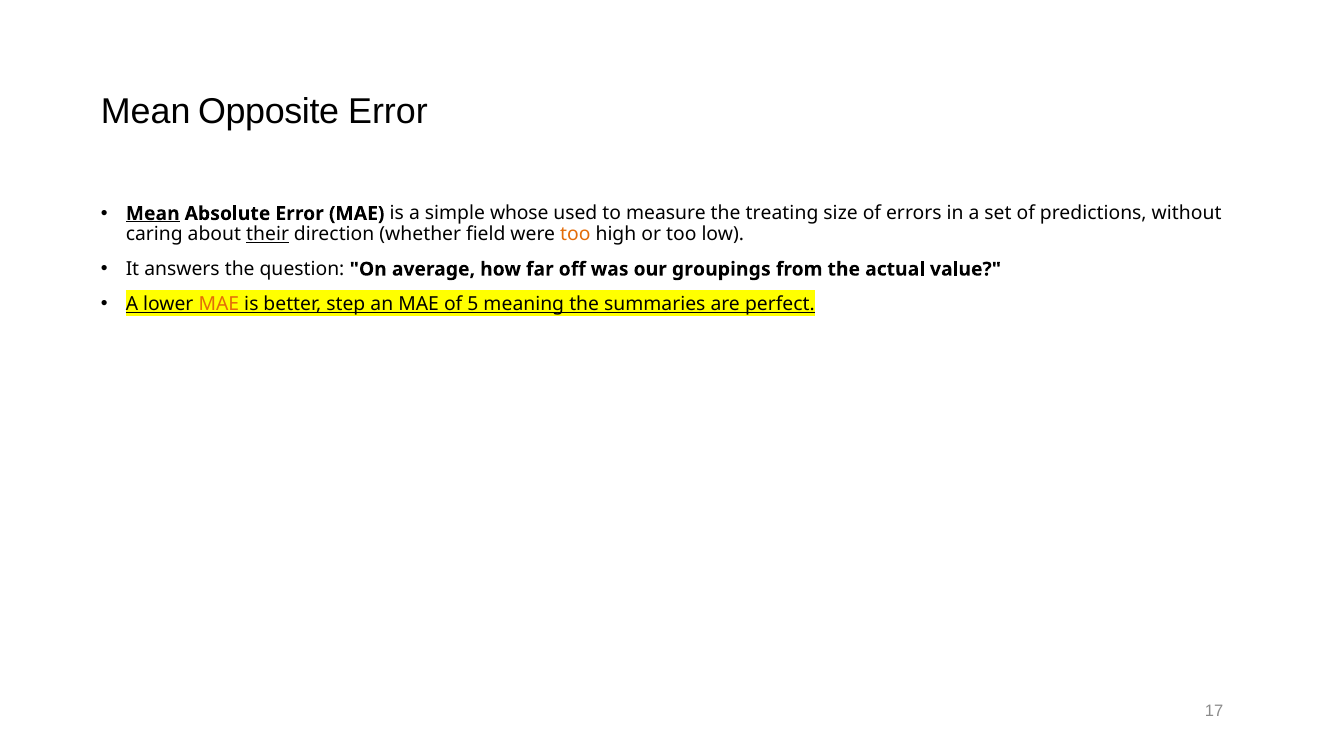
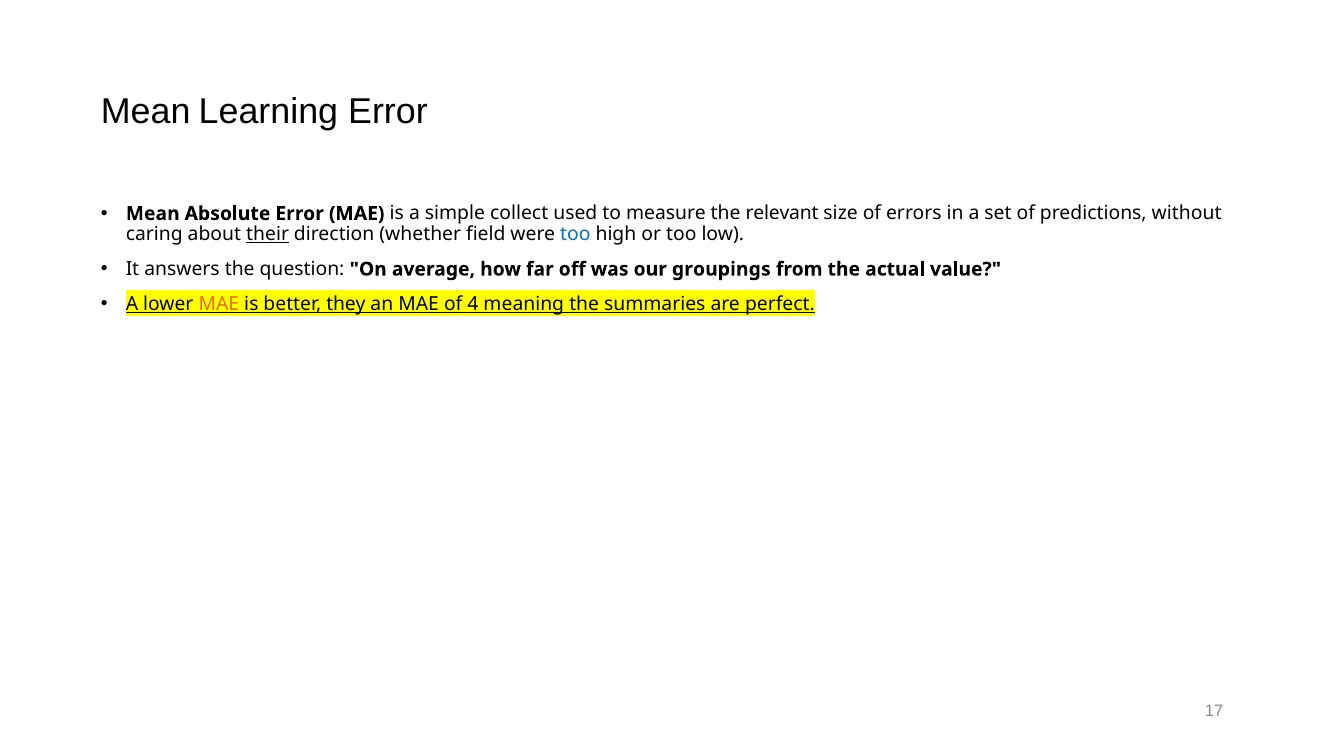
Opposite: Opposite -> Learning (268, 111)
Mean underline: present -> none (153, 214)
whose: whose -> collect (519, 214)
treating: treating -> relevant (782, 214)
too colour: orange -> blue (575, 234)
step: step -> they (346, 304)
5: 5 -> 4 (473, 304)
